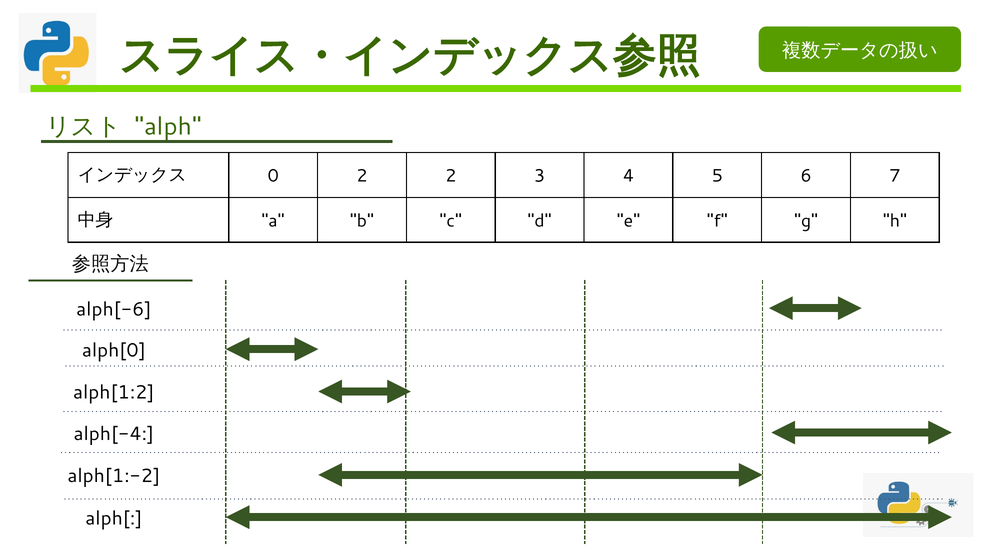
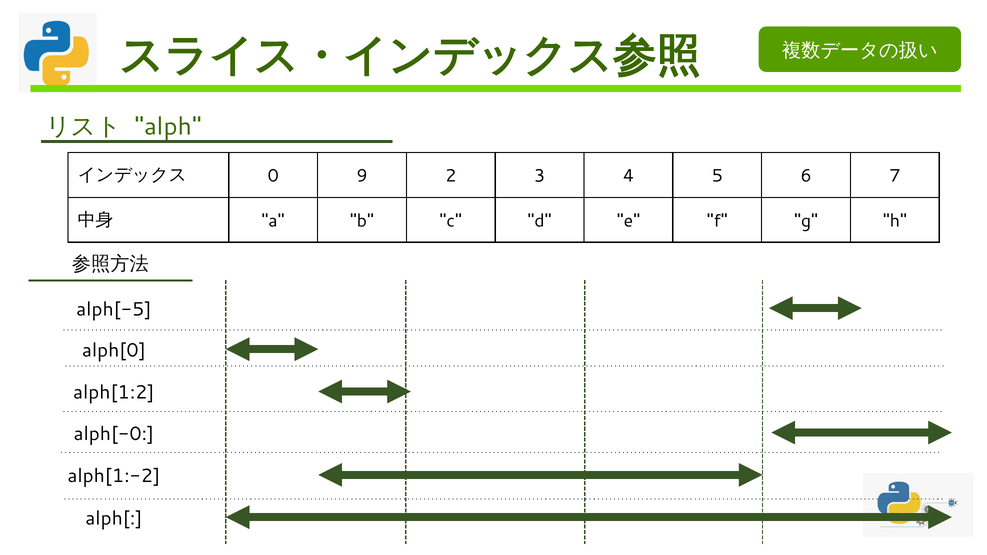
0 2: 2 -> 9 (362, 176)
alph[-6: alph[-6 -> alph[-5 (114, 309)
alph[-4: alph[-4 -> alph[-0 (114, 434)
